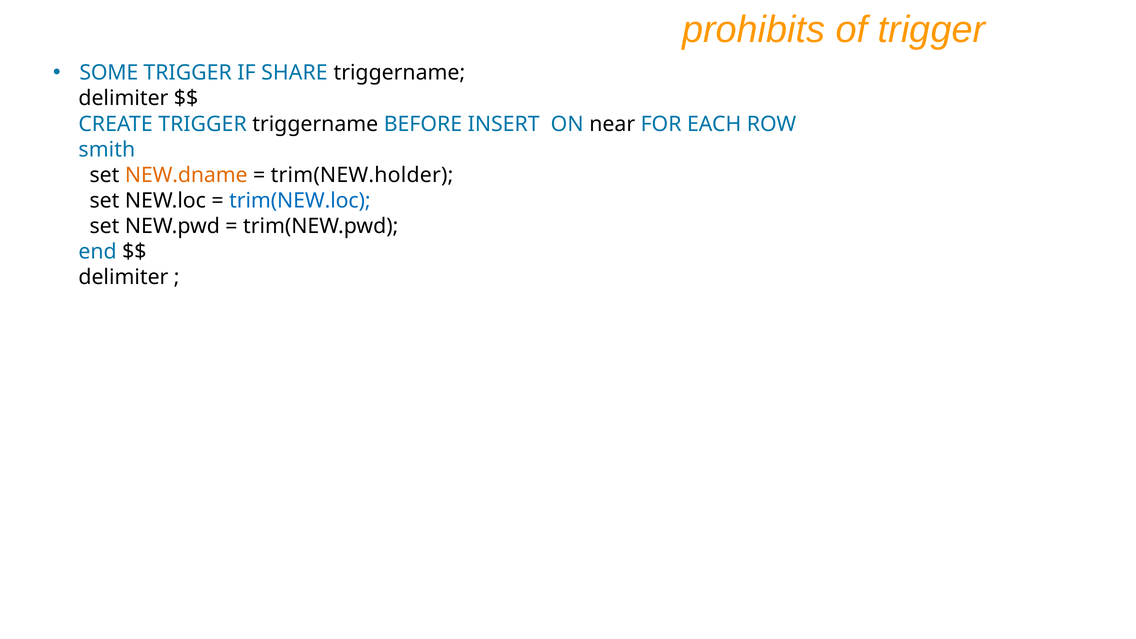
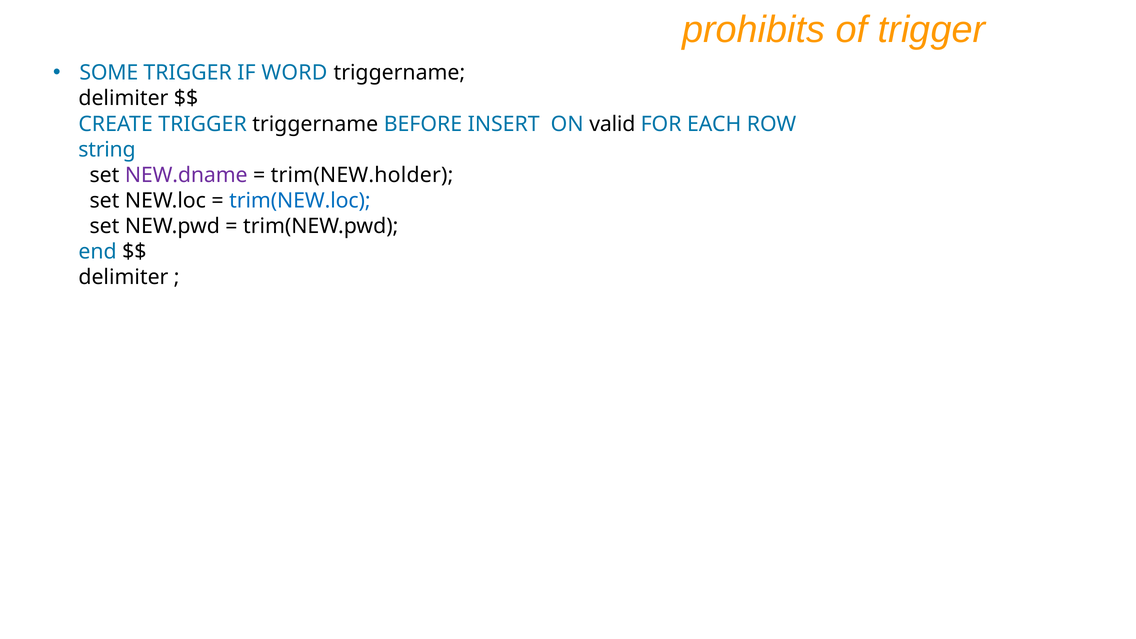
SHARE: SHARE -> WORD (294, 73)
near: near -> valid (612, 124)
smith: smith -> string (107, 150)
NEW.dname colour: orange -> purple (186, 175)
